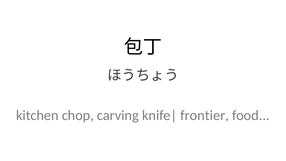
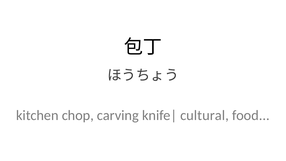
frontier: frontier -> cultural (205, 115)
